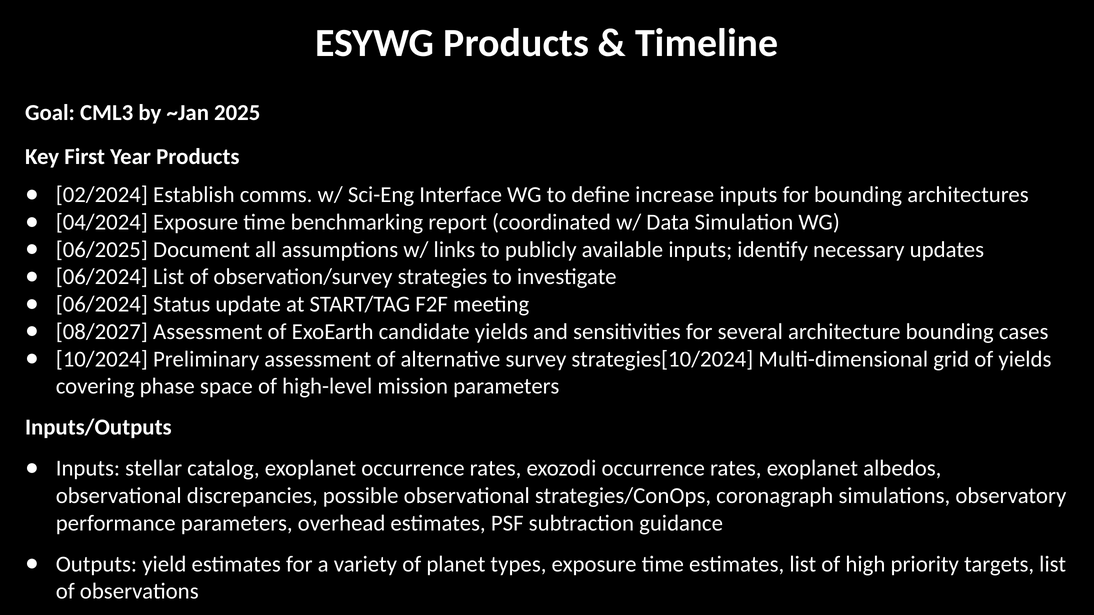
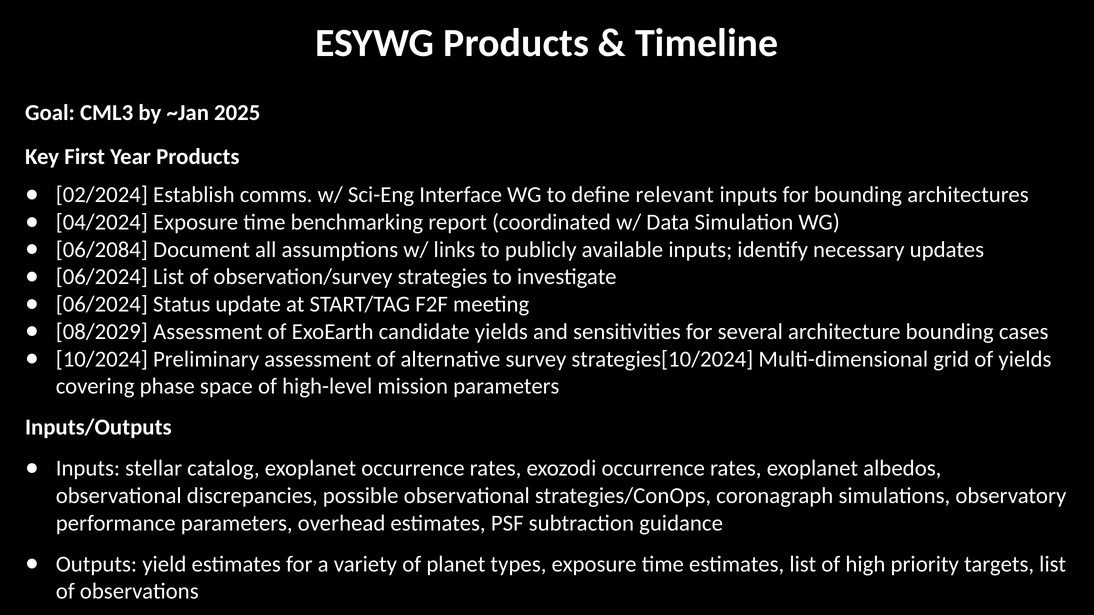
increase: increase -> relevant (675, 195)
06/2025: 06/2025 -> 06/2084 (102, 250)
08/2027: 08/2027 -> 08/2029 (102, 332)
